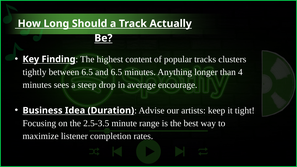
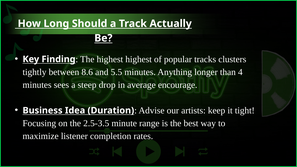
highest content: content -> highest (139, 59)
between 6.5: 6.5 -> 8.6 (87, 72)
and 6.5: 6.5 -> 5.5 (116, 72)
